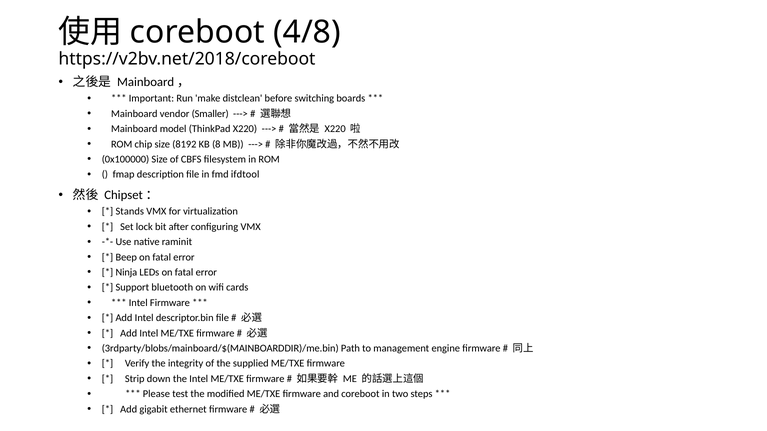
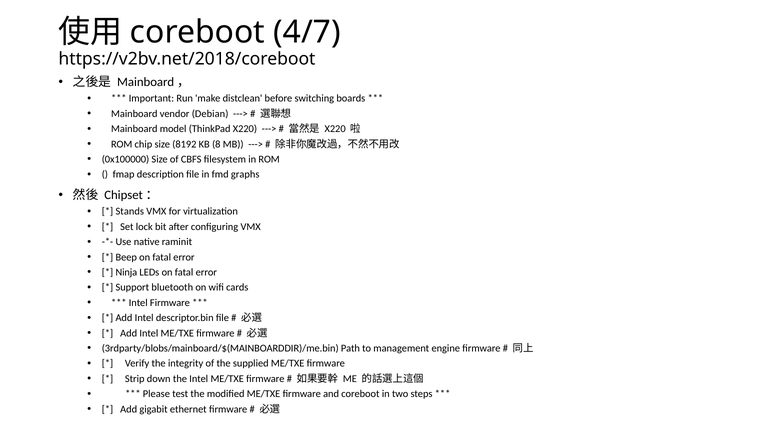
4/8: 4/8 -> 4/7 (307, 32)
Smaller: Smaller -> Debian (210, 114)
ifdtool: ifdtool -> graphs (245, 175)
